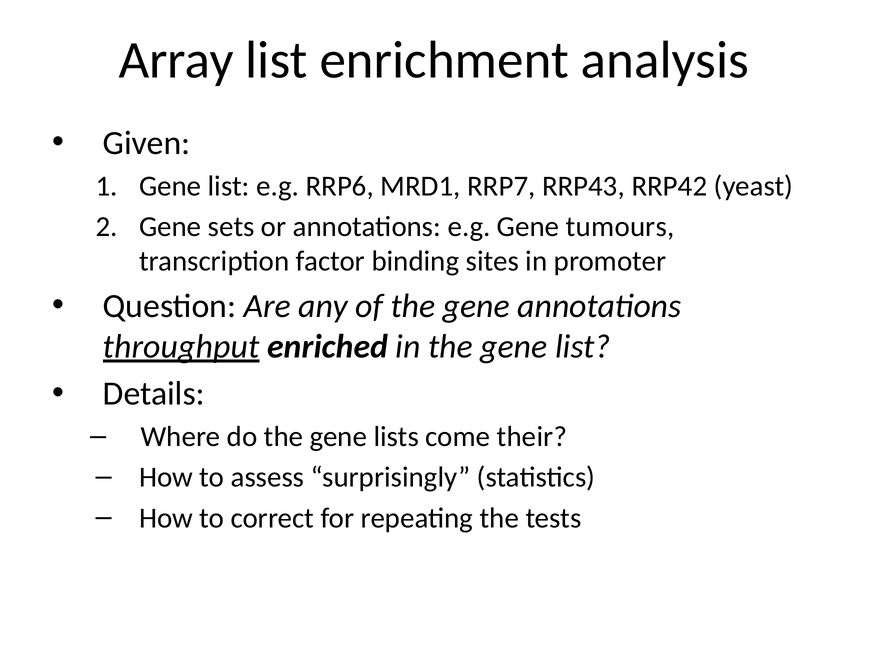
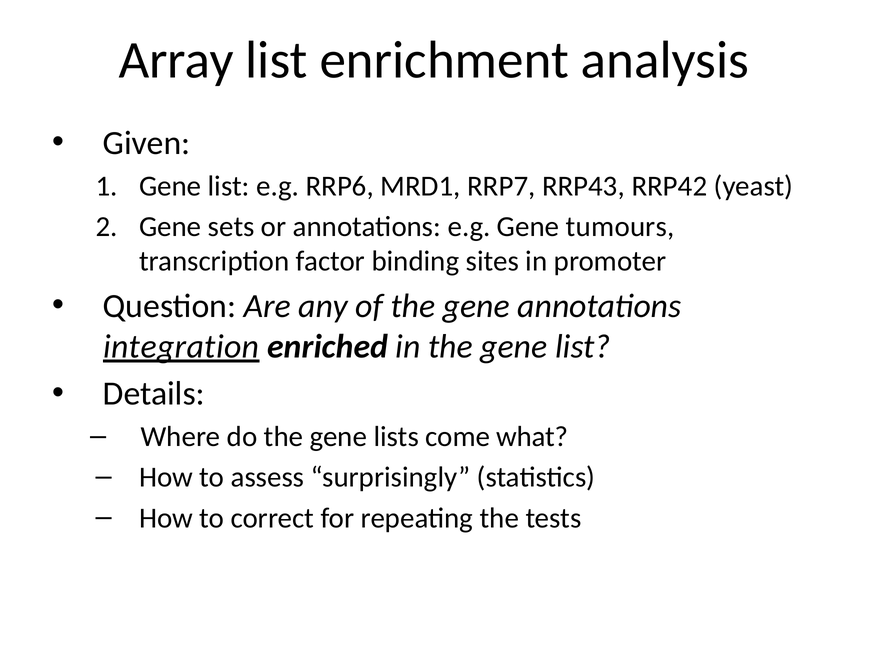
throughput: throughput -> integration (181, 346)
their: their -> what (532, 437)
